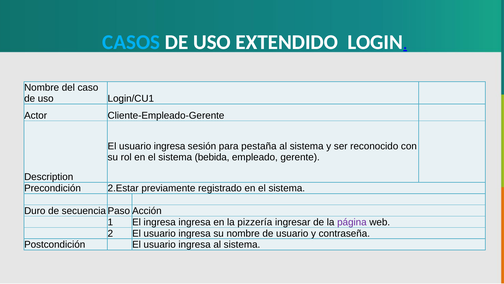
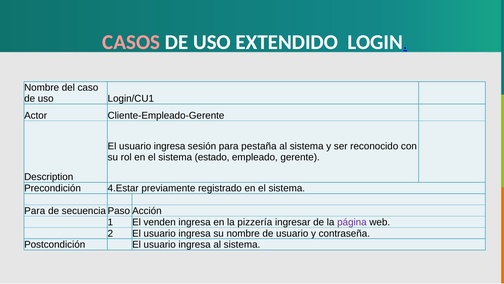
CASOS colour: light blue -> pink (131, 42)
bebida: bebida -> estado (212, 157)
2.Estar: 2.Estar -> 4.Estar (123, 188)
Duro: Duro -> Para (35, 210)
El ingresa: ingresa -> venden (160, 222)
